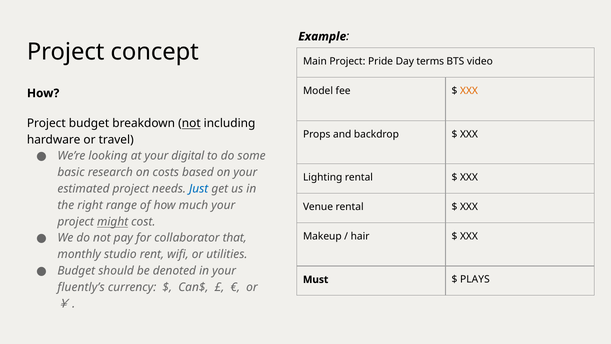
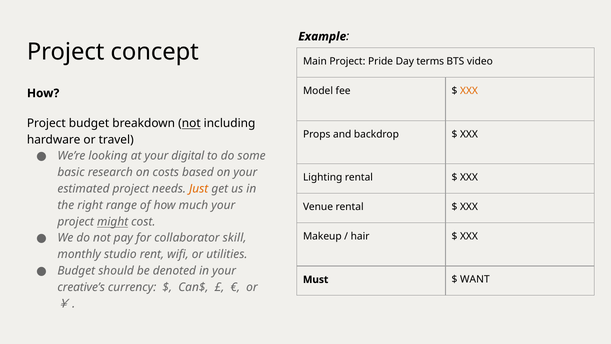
Just colour: blue -> orange (199, 189)
that: that -> skill (235, 238)
PLAYS: PLAYS -> WANT (475, 279)
fluently’s: fluently’s -> creative’s (81, 287)
